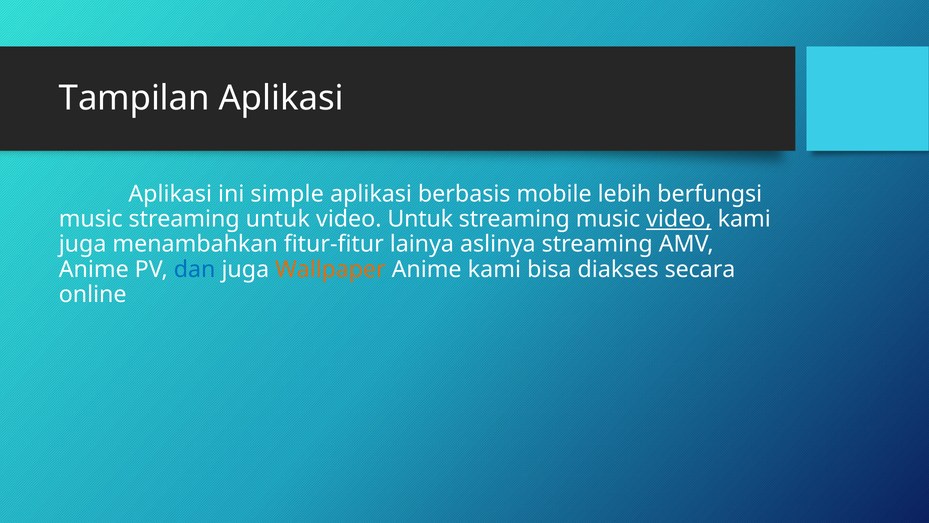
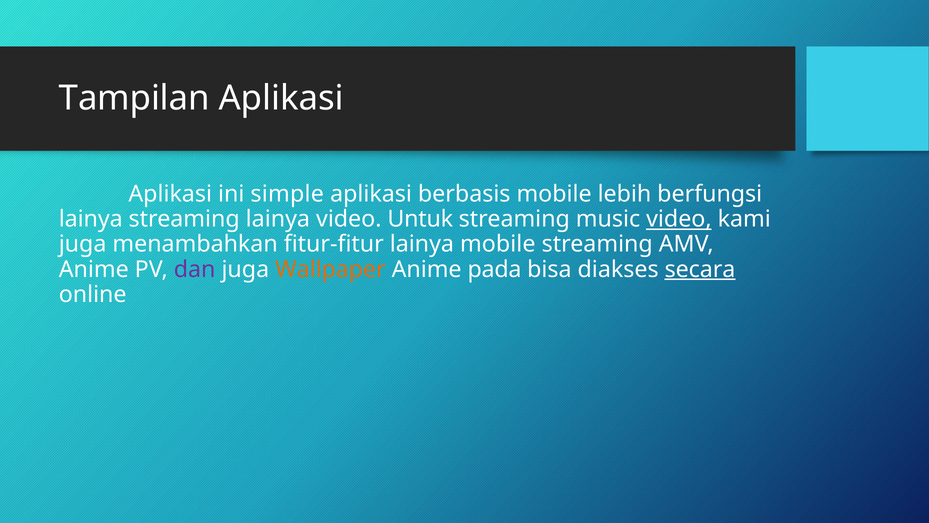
music: music -> lainya (91, 219)
streaming untuk: untuk -> lainya (278, 219)
lainya aslinya: aslinya -> mobile (498, 244)
dan colour: blue -> purple (195, 269)
Anime kami: kami -> pada (495, 269)
secara underline: none -> present (700, 269)
